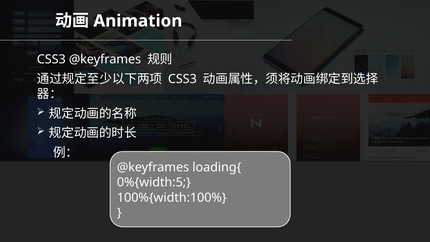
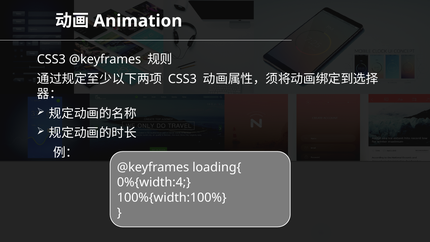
0%{width:5: 0%{width:5 -> 0%{width:4 (154, 182)
